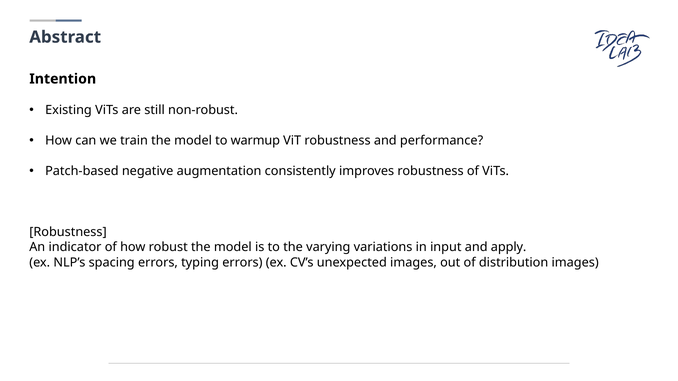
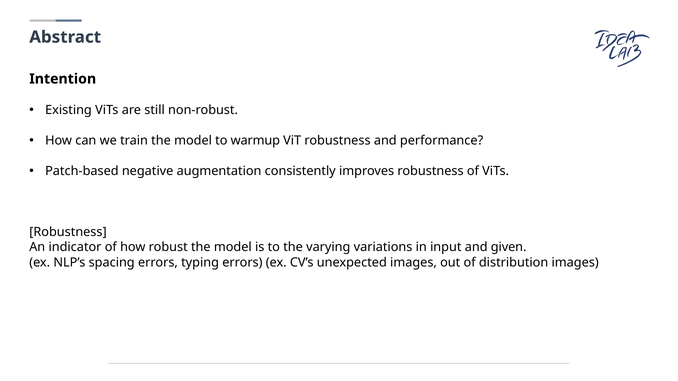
apply: apply -> given (509, 247)
